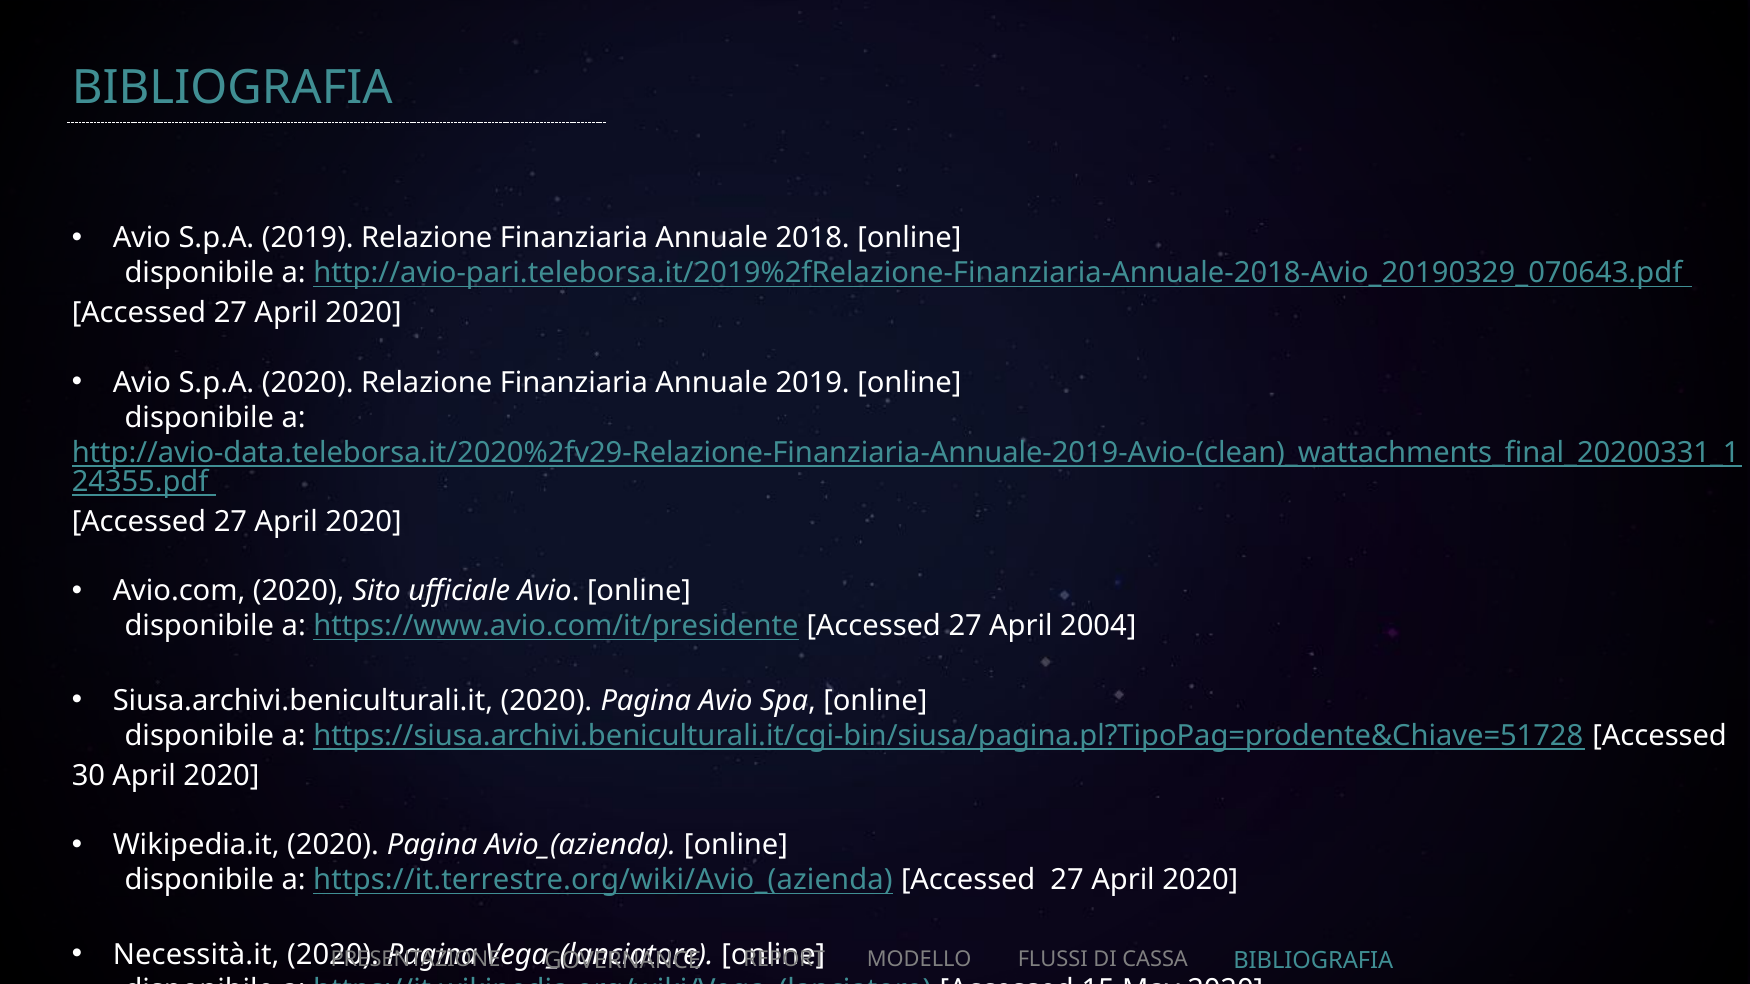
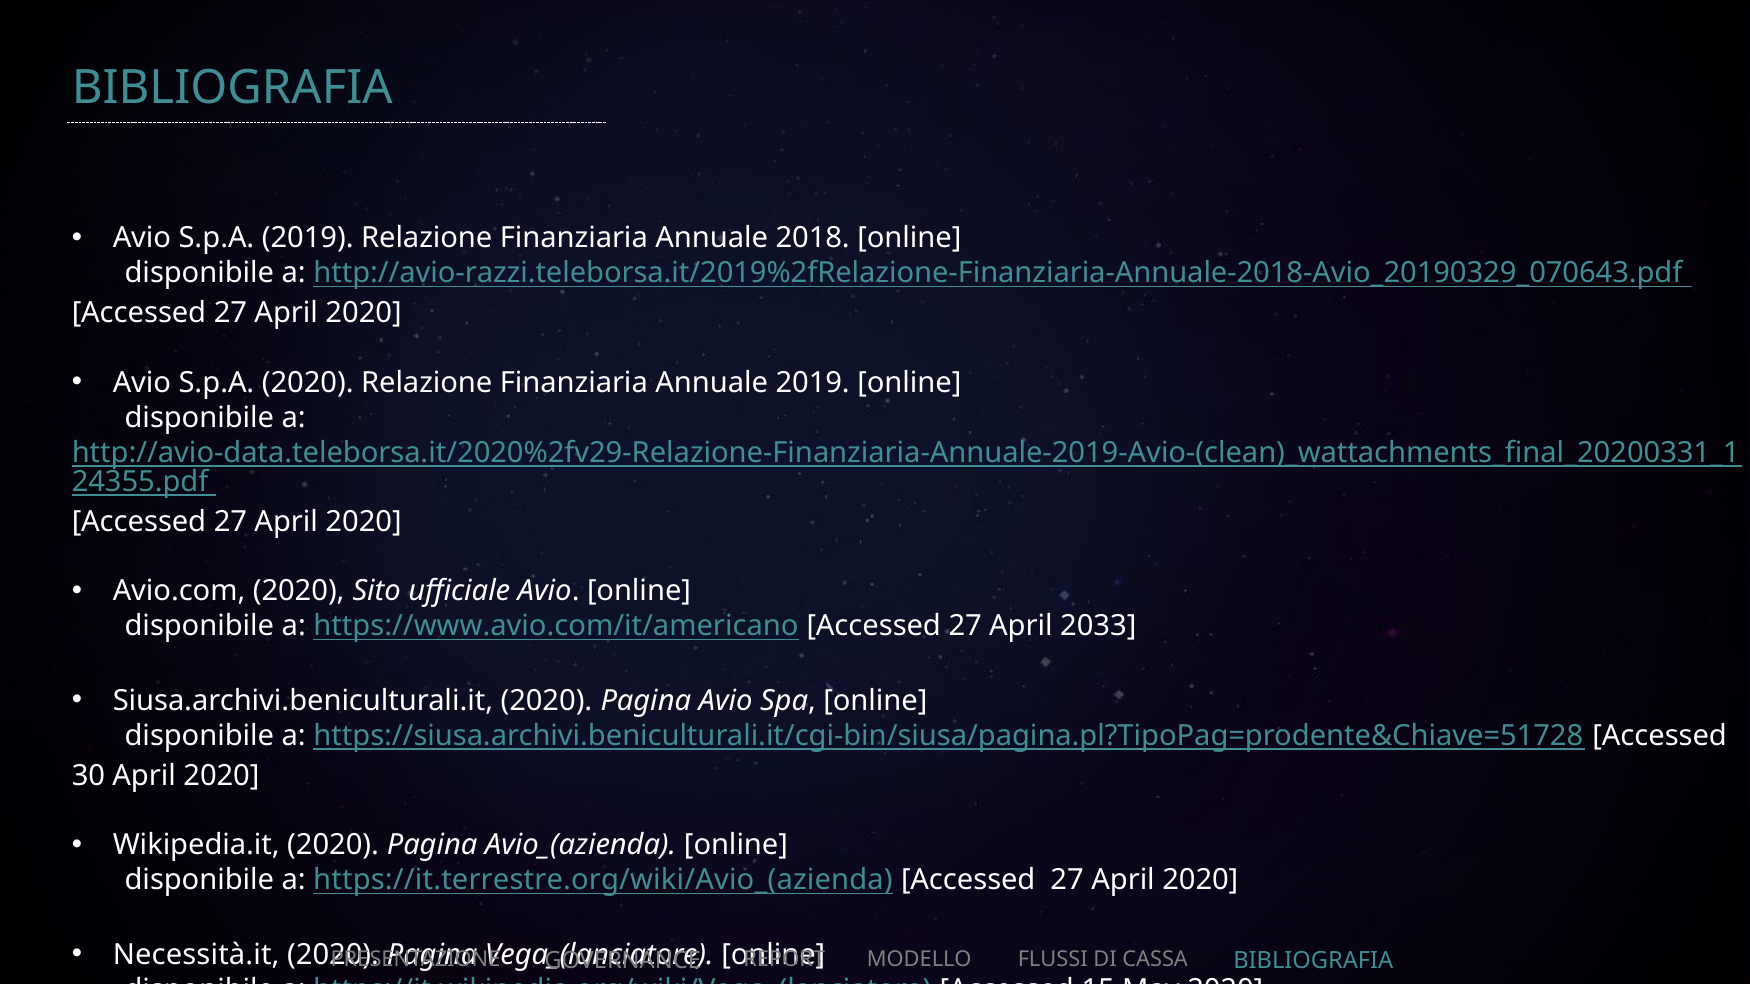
http://avio-pari.teleborsa.it/2019%2fRelazione-Finanziaria-Annuale-2018-Avio_20190329_070643.pdf: http://avio-pari.teleborsa.it/2019%2fRelazione-Finanziaria-Annuale-2018-Avio_20190329_070643.pdf -> http://avio-razzi.teleborsa.it/2019%2fRelazione-Finanziaria-Annuale-2018-Avio_20190329_070643.pdf (998, 273)
https://www.avio.com/it/presidente: https://www.avio.com/it/presidente -> https://www.avio.com/it/americano (556, 627)
2004: 2004 -> 2033 (1098, 627)
